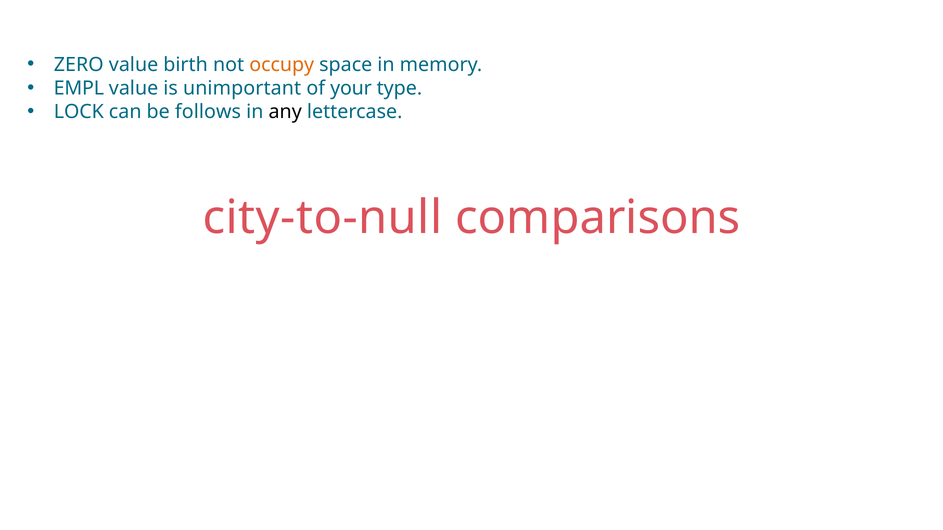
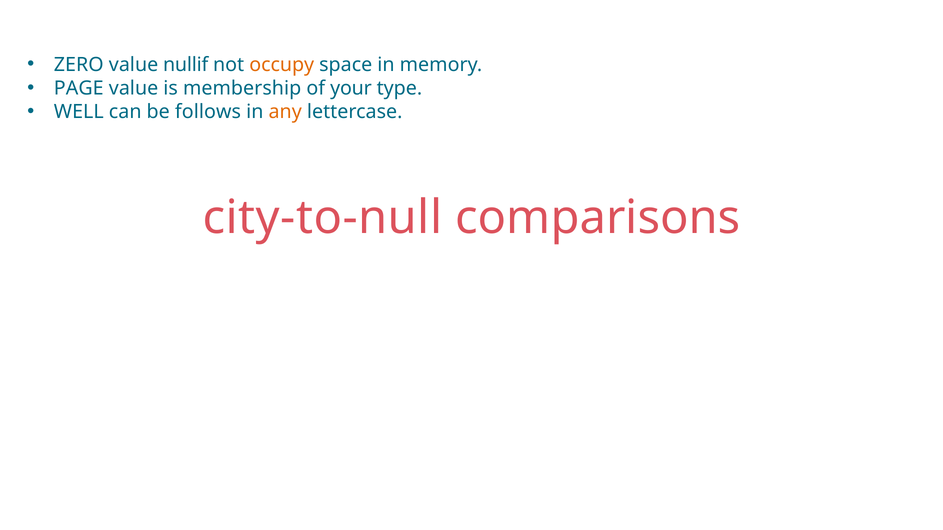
birth: birth -> nullif (186, 65)
EMPL: EMPL -> PAGE (79, 88)
unimportant: unimportant -> membership (242, 88)
LOCK: LOCK -> WELL (79, 112)
any colour: black -> orange (285, 112)
